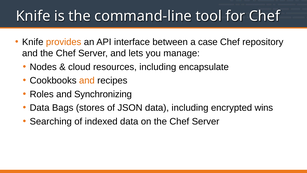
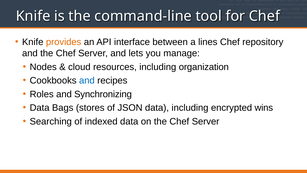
case: case -> lines (208, 42)
encapsulate: encapsulate -> organization (204, 67)
and colour: orange -> blue (87, 80)
